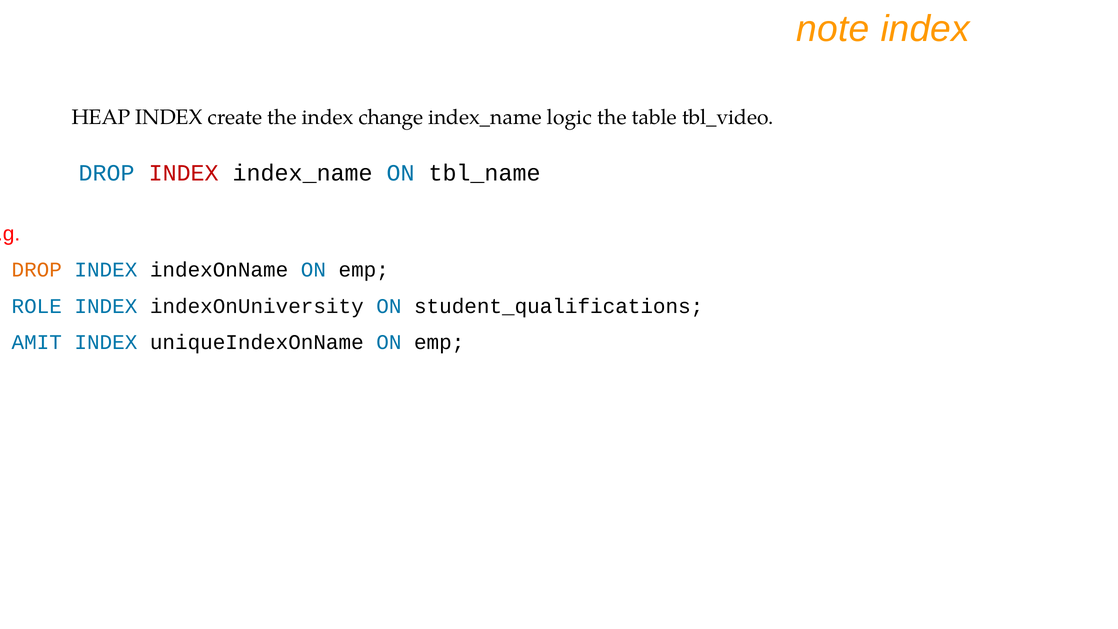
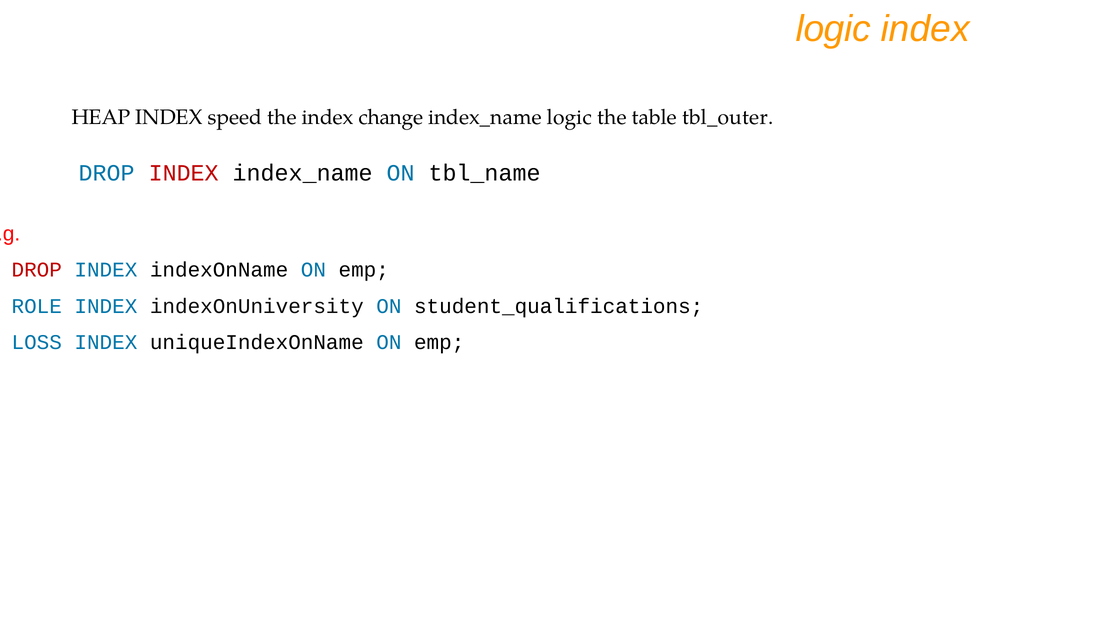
note: note -> logic (833, 29)
create: create -> speed (235, 117)
tbl_video: tbl_video -> tbl_outer (728, 117)
DROP colour: orange -> red (37, 270)
AMIT: AMIT -> LOSS (37, 342)
